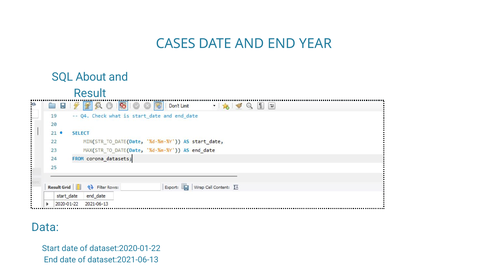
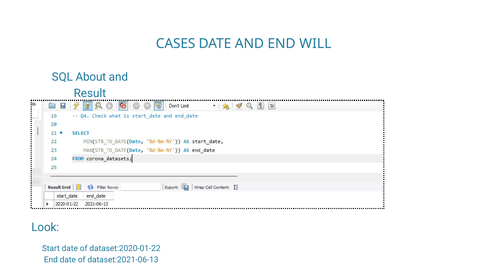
YEAR: YEAR -> WILL (315, 44)
Data: Data -> Look (45, 228)
